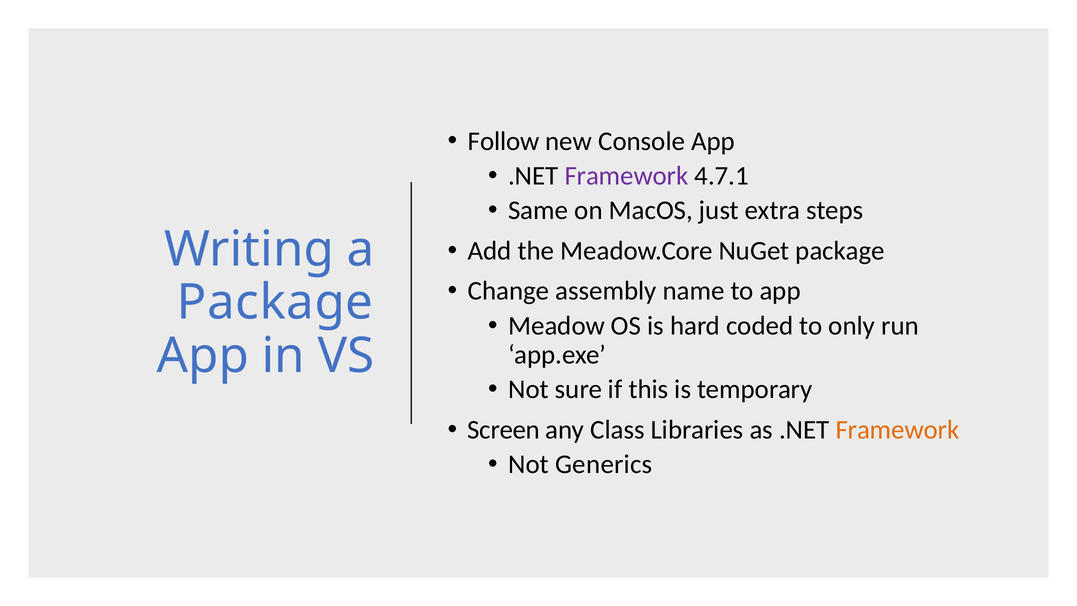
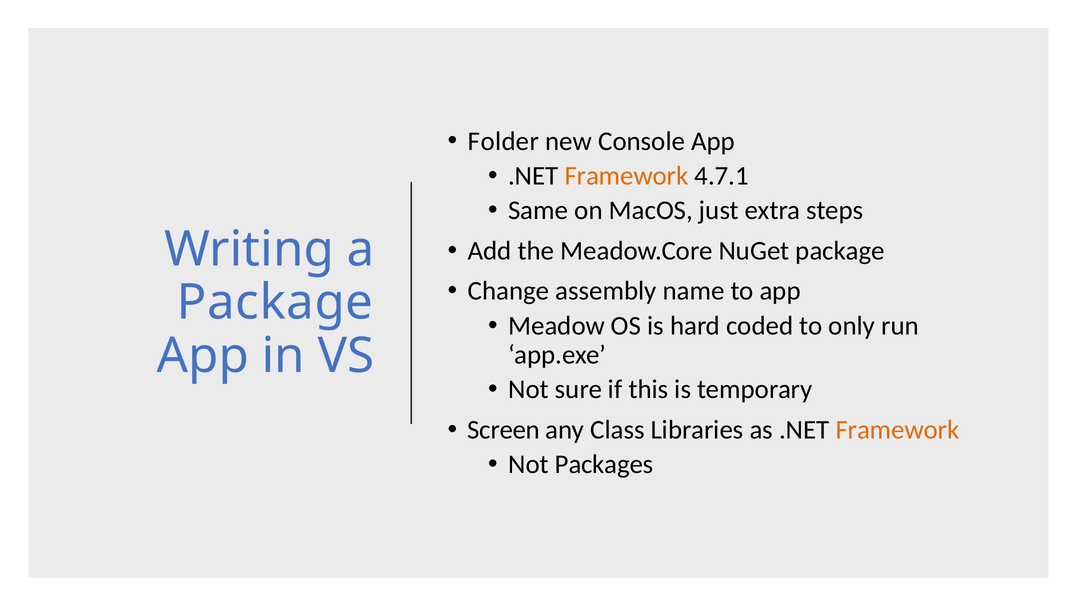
Follow: Follow -> Folder (503, 141)
Framework colour: purple -> orange (626, 176)
Generics: Generics -> Packages (604, 464)
